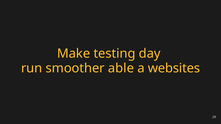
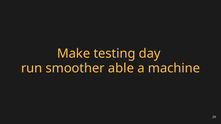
websites: websites -> machine (174, 68)
